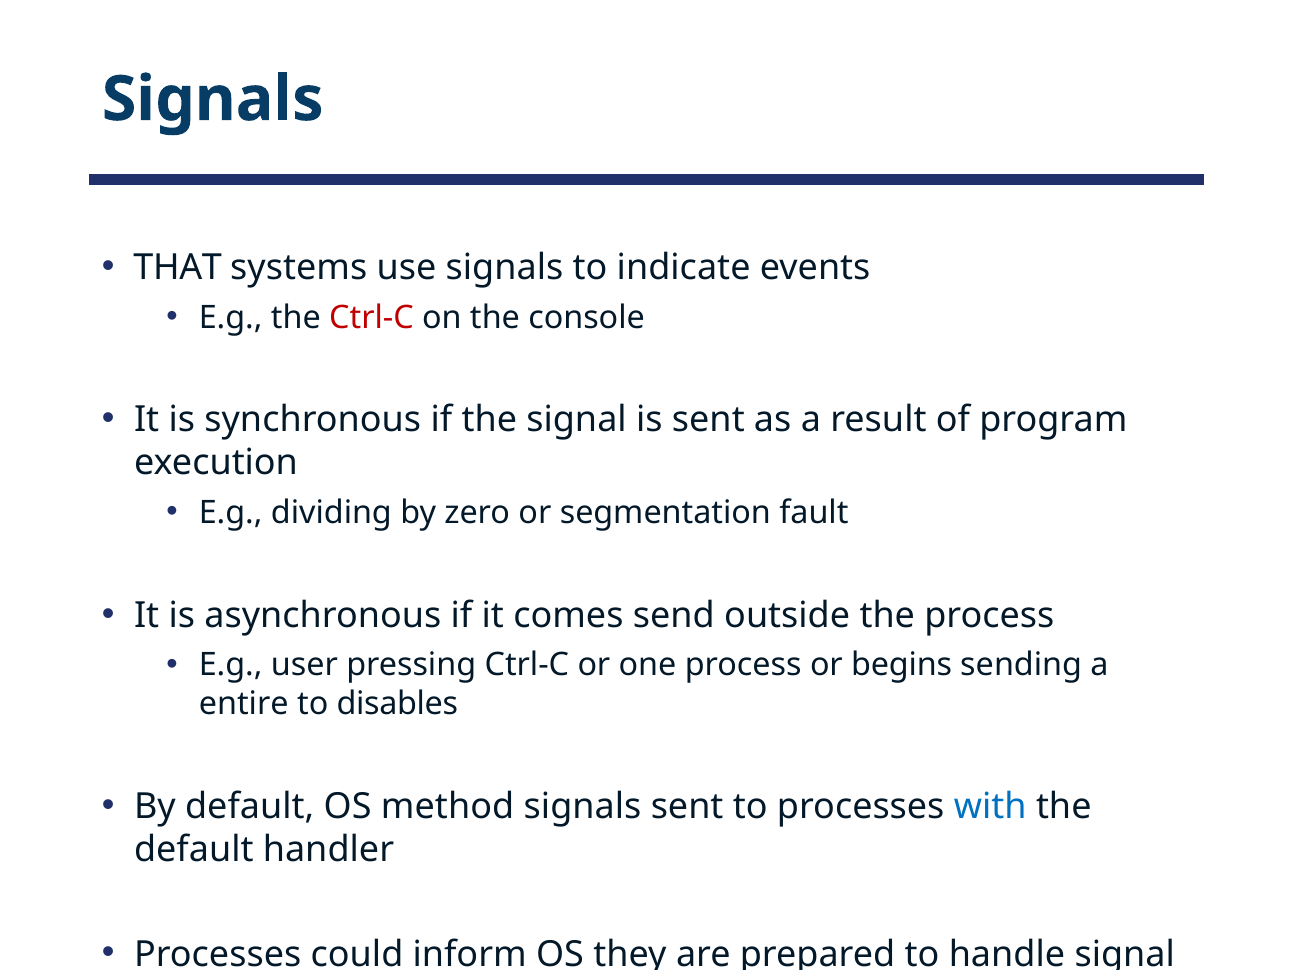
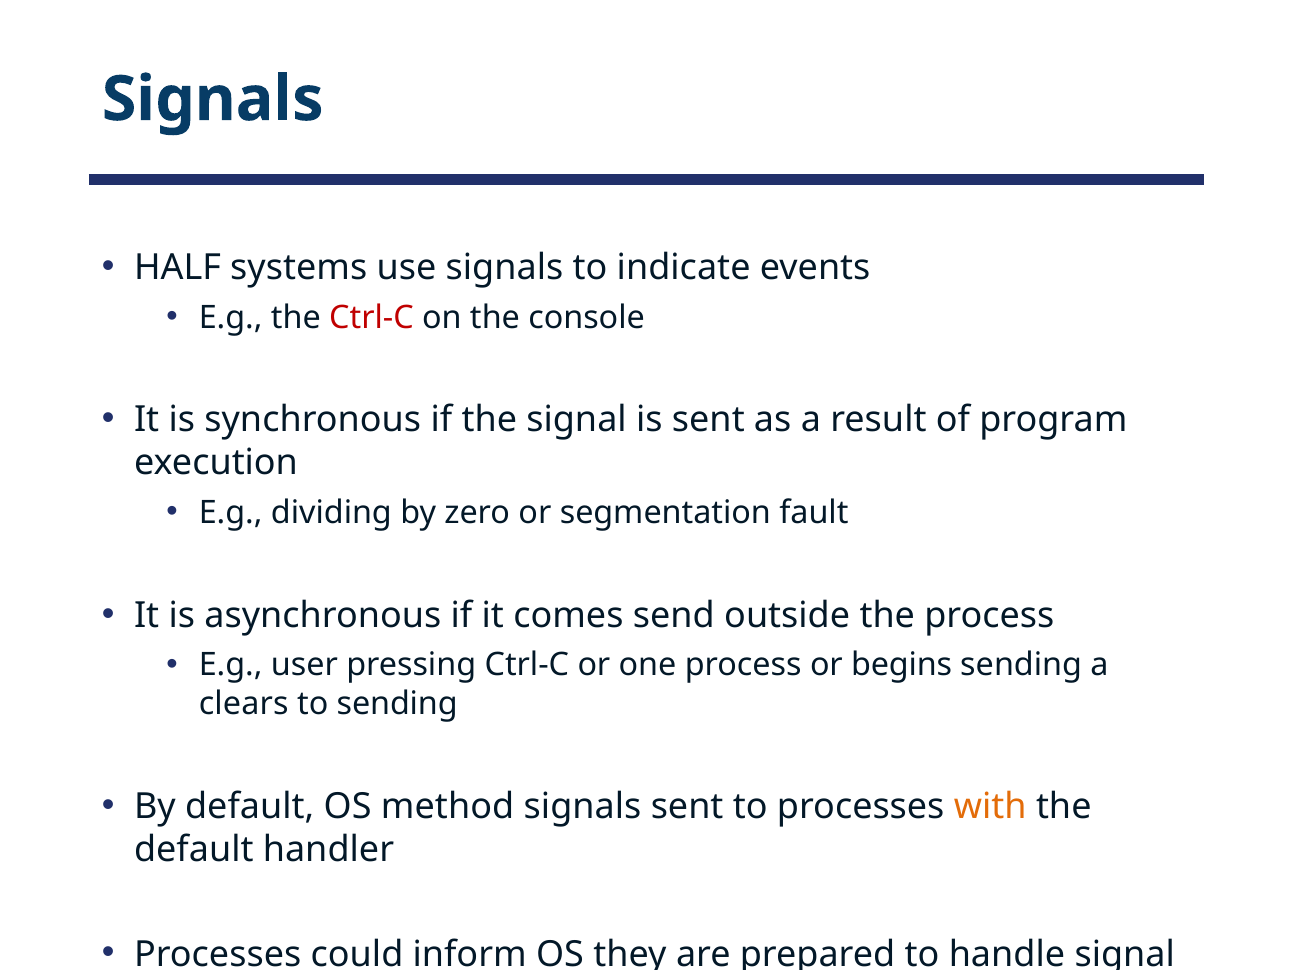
THAT: THAT -> HALF (178, 268)
entire: entire -> clears (244, 704)
to disables: disables -> sending (397, 704)
with colour: blue -> orange (990, 806)
